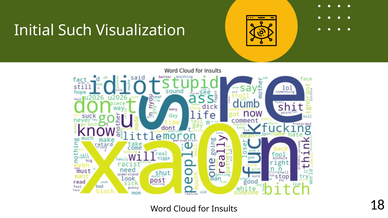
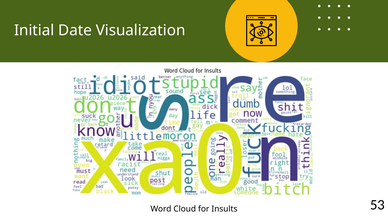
Such: Such -> Date (75, 30)
18: 18 -> 53 (377, 205)
